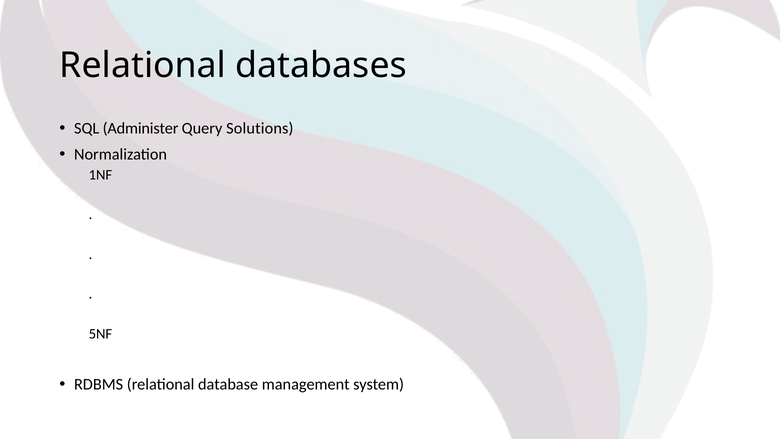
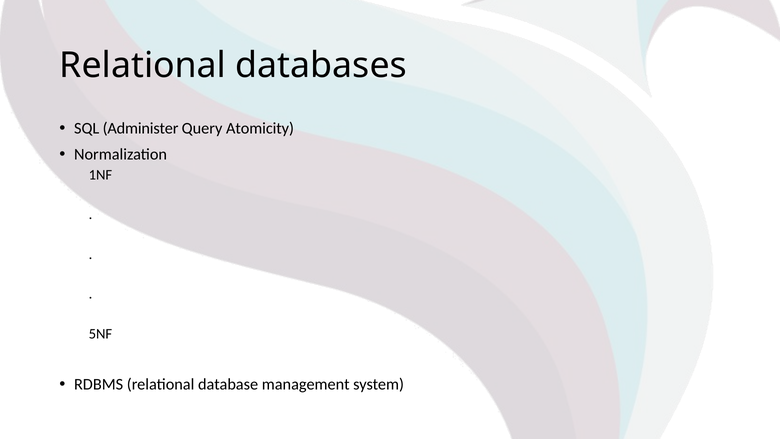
Solutions: Solutions -> Atomicity (260, 128)
